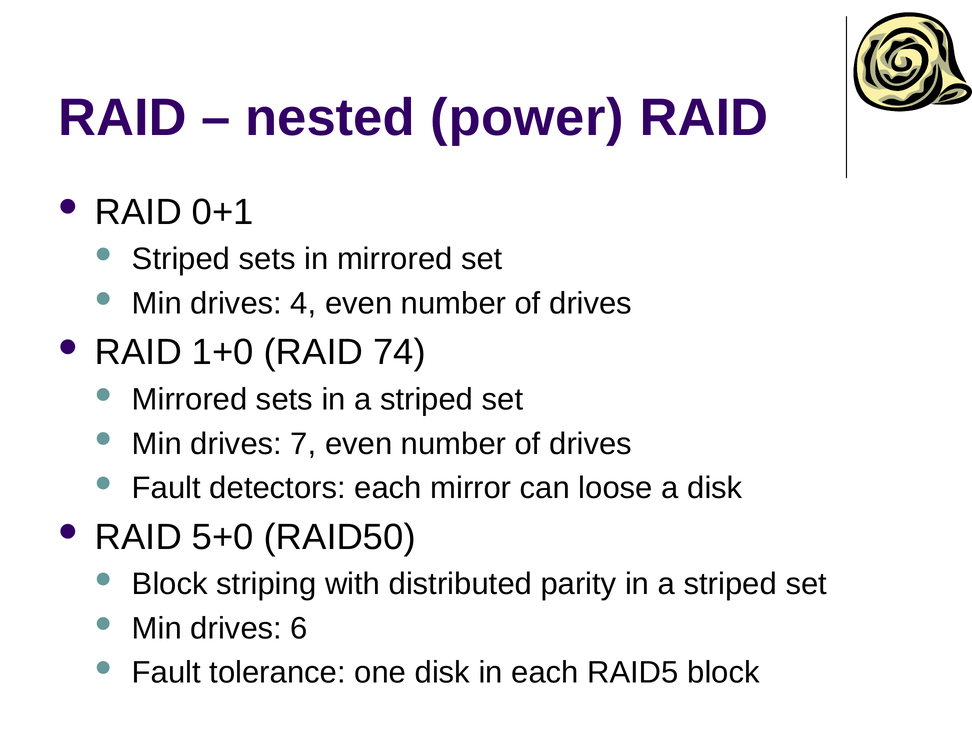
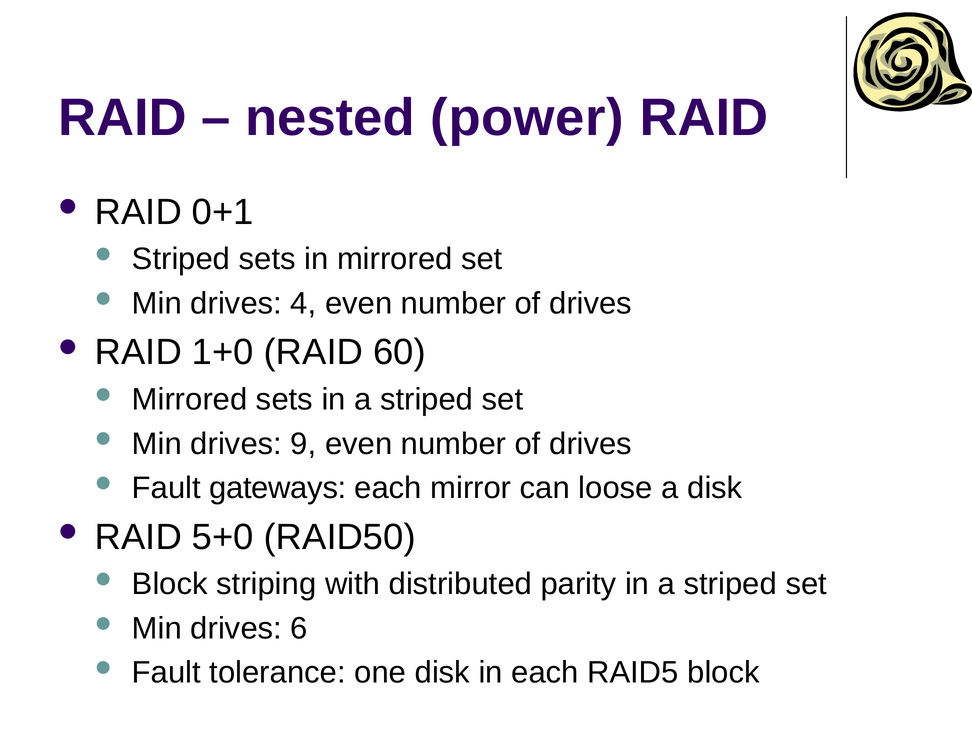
74: 74 -> 60 (399, 352)
7: 7 -> 9 (303, 444)
detectors: detectors -> gateways (278, 488)
